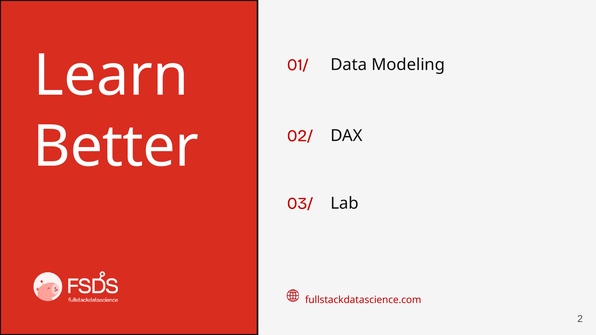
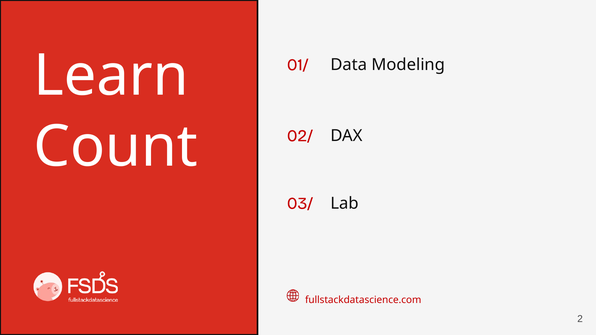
Better: Better -> Count (116, 147)
